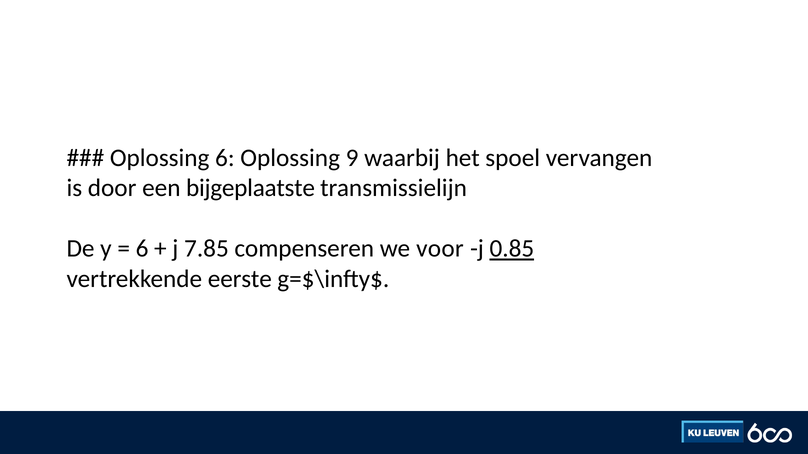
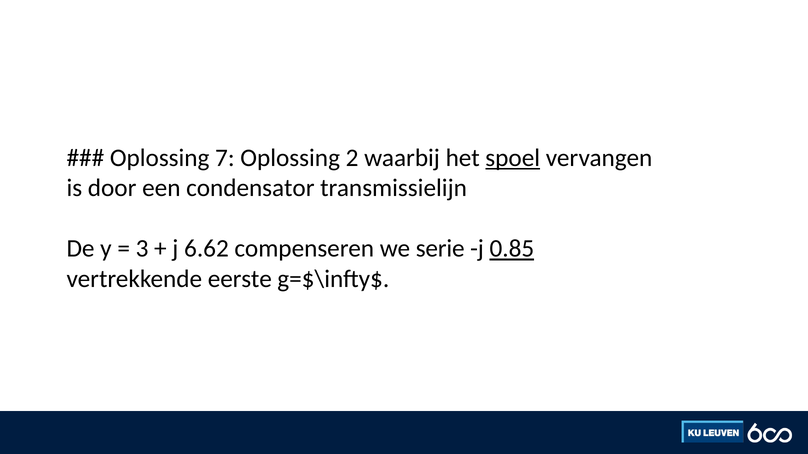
Oplossing 6: 6 -> 7 (225, 158)
9: 9 -> 2 (352, 158)
spoel underline: none -> present (513, 158)
bijgeplaatste: bijgeplaatste -> condensator (250, 188)
6: 6 -> 3 (142, 249)
7.85: 7.85 -> 6.62 (206, 249)
voor: voor -> serie (440, 249)
